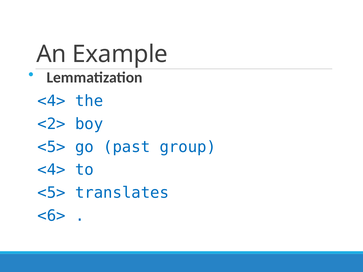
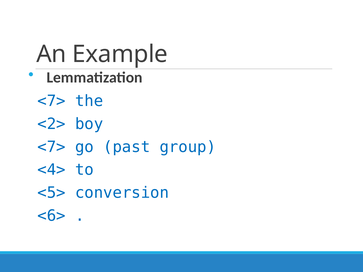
<4>: <4> -> <7> (52, 101)
<5>: <5> -> <7> (52, 147)
translates: translates -> conversion (122, 193)
